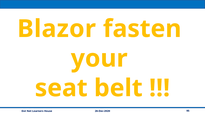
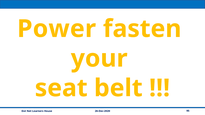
Blazor: Blazor -> Power (57, 29)
